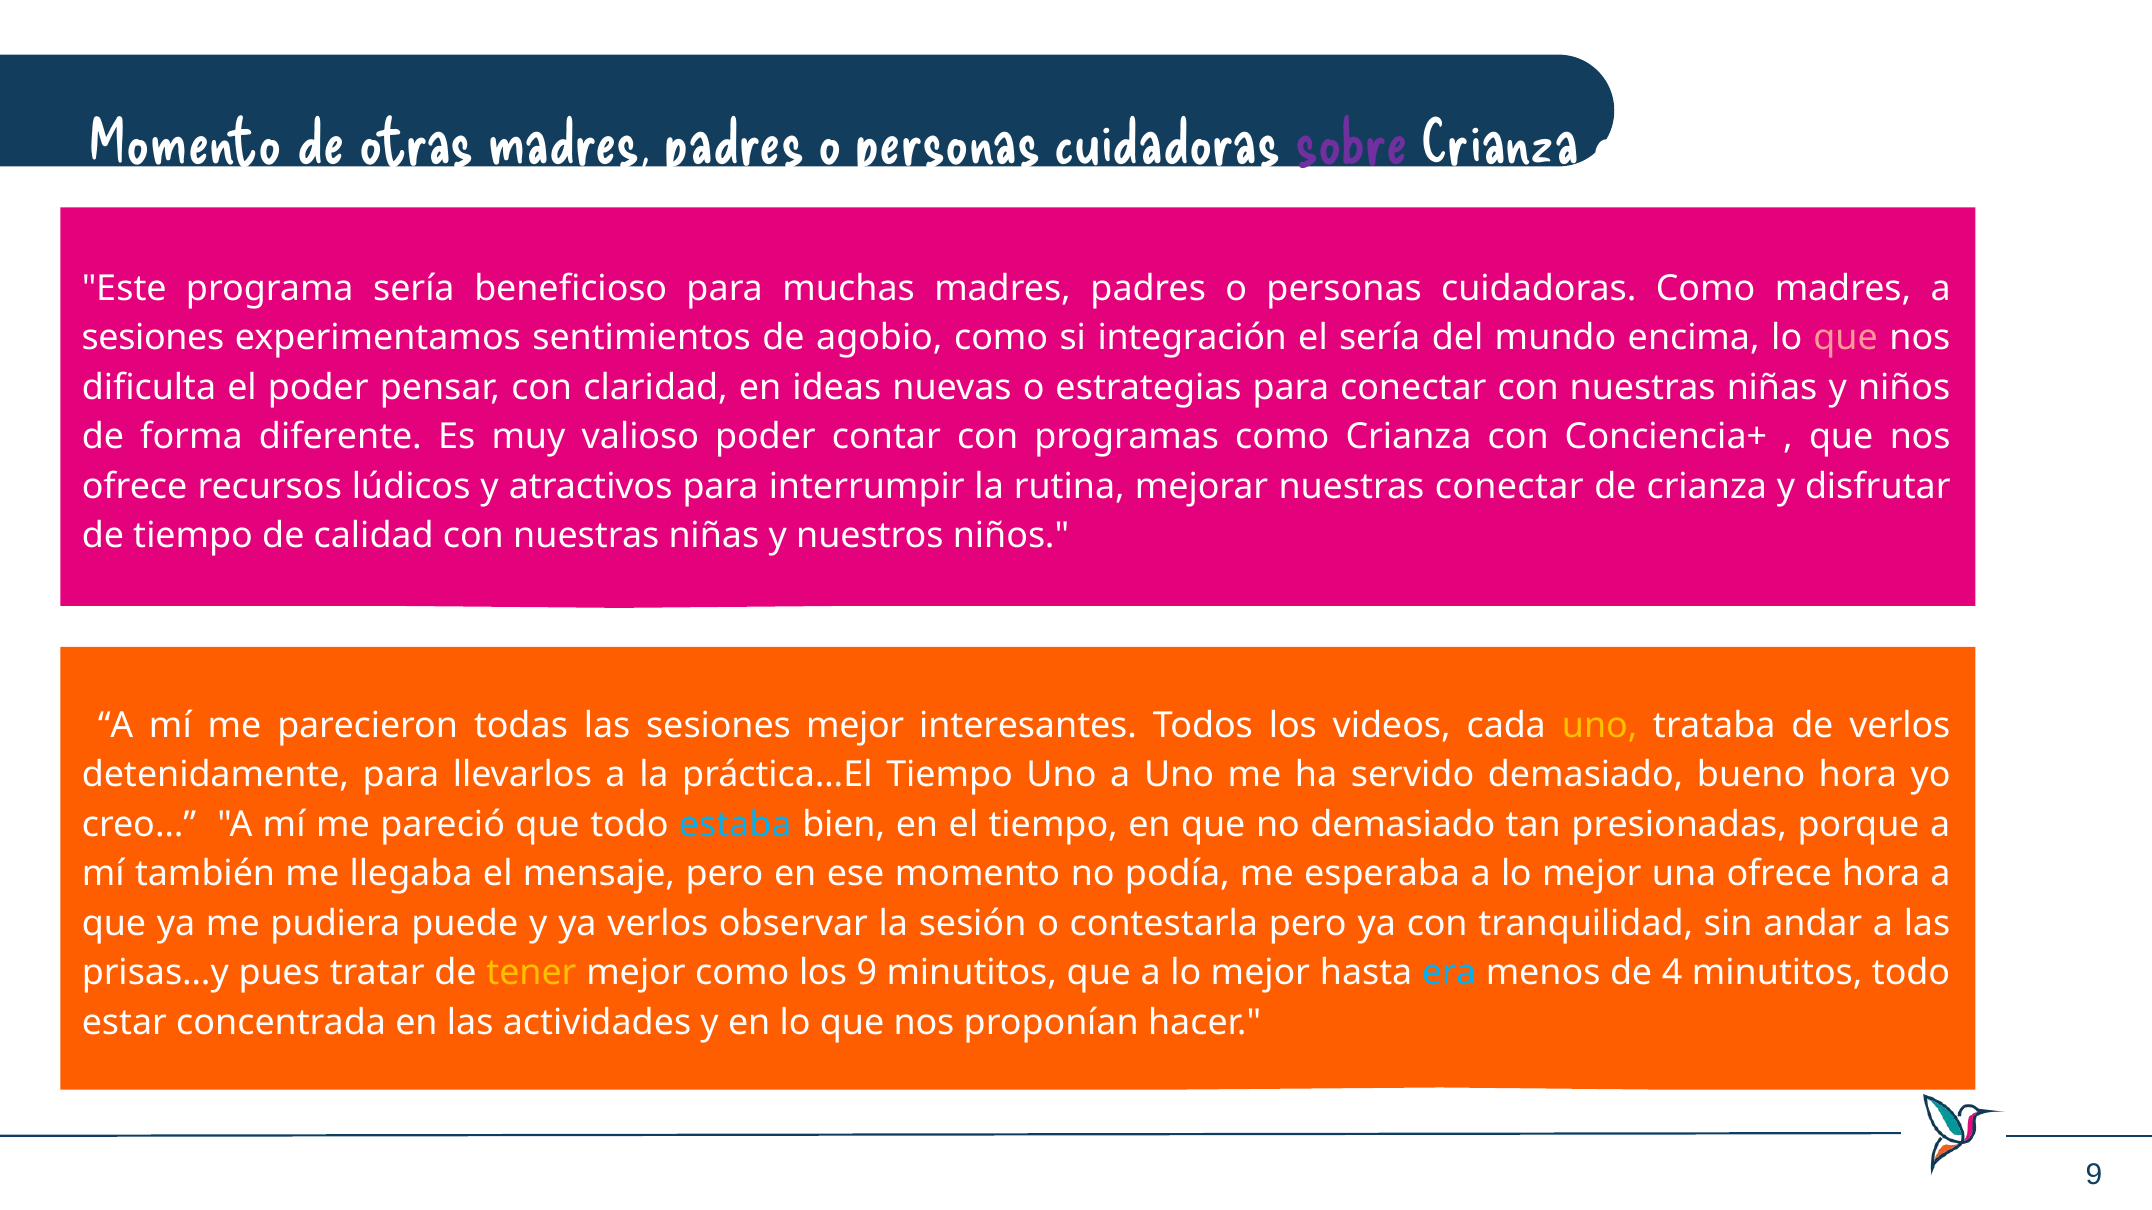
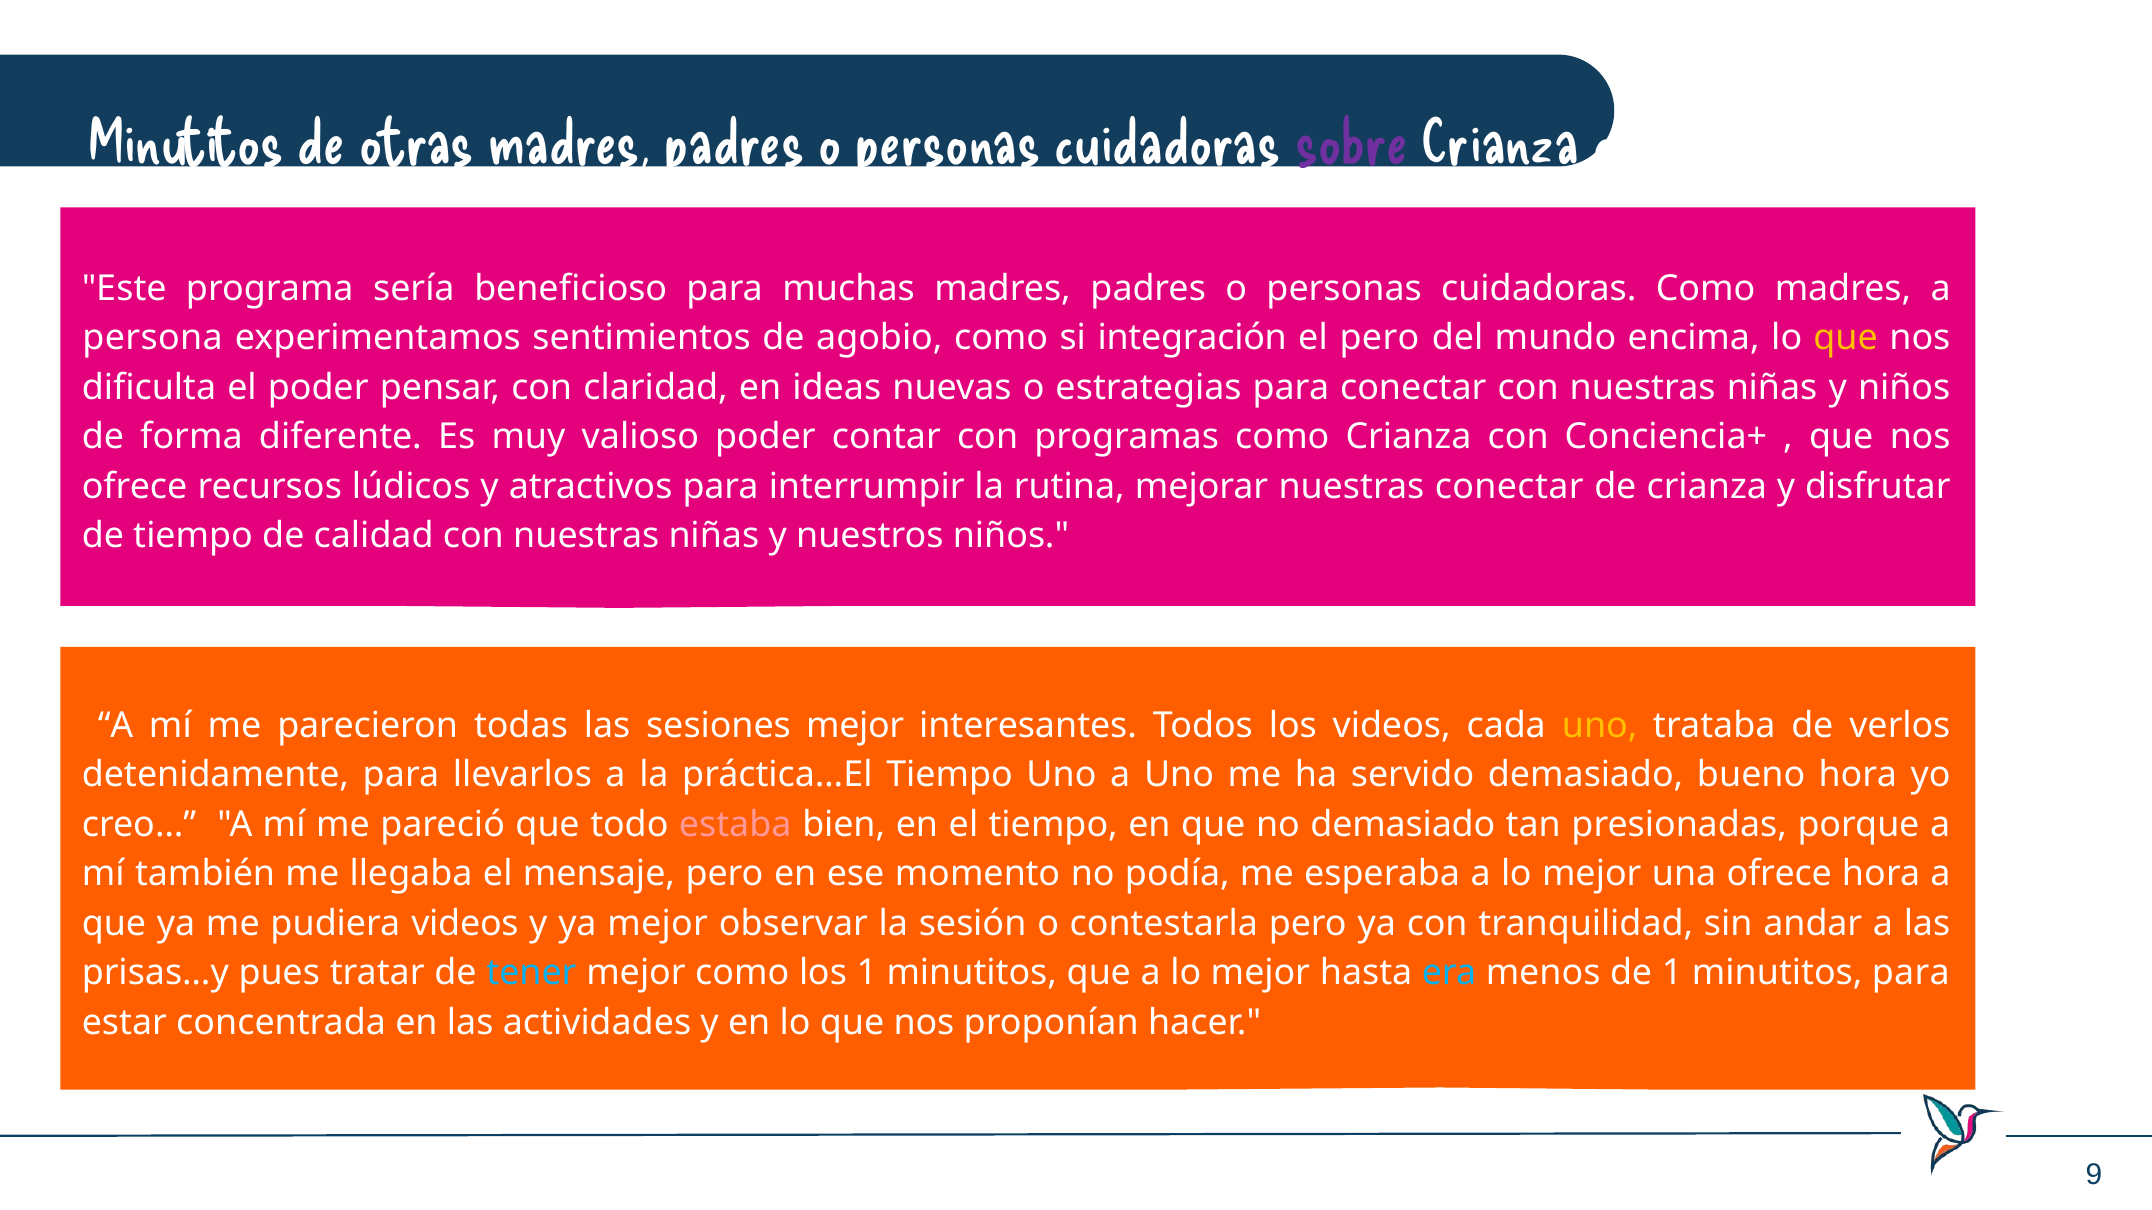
Momento: Momento -> Minutitos (186, 144)
sesiones: sesiones -> persona (153, 338)
el sería: sería -> pero (1380, 338)
que colour: pink -> yellow (1846, 338)
estaba colour: light blue -> pink (735, 825)
pudiera puede: puede -> videos (465, 924)
ya verlos: verlos -> mejor (658, 924)
tener colour: yellow -> light blue (531, 973)
los 9: 9 -> 1 (867, 973)
de 4: 4 -> 1 (1672, 973)
minutitos todo: todo -> para (1911, 973)
